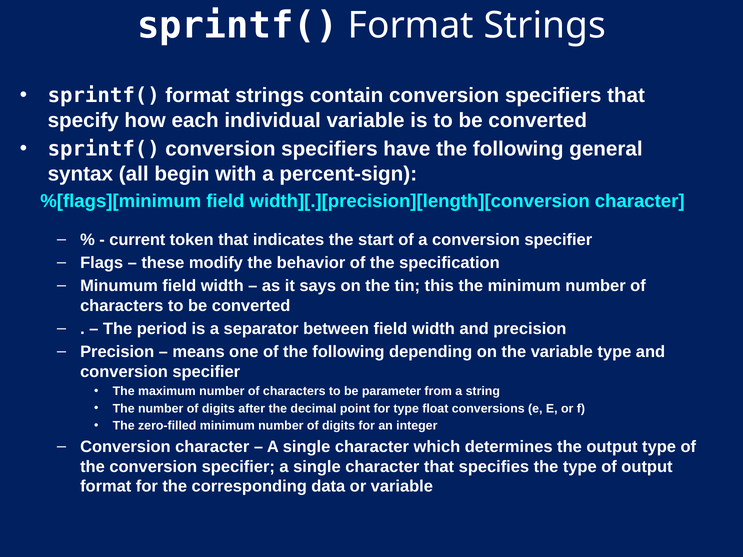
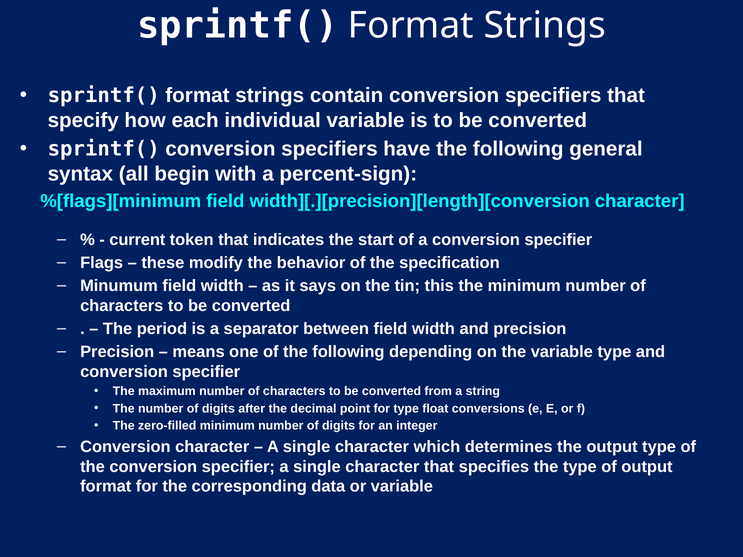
parameter: parameter -> converted (392, 391)
